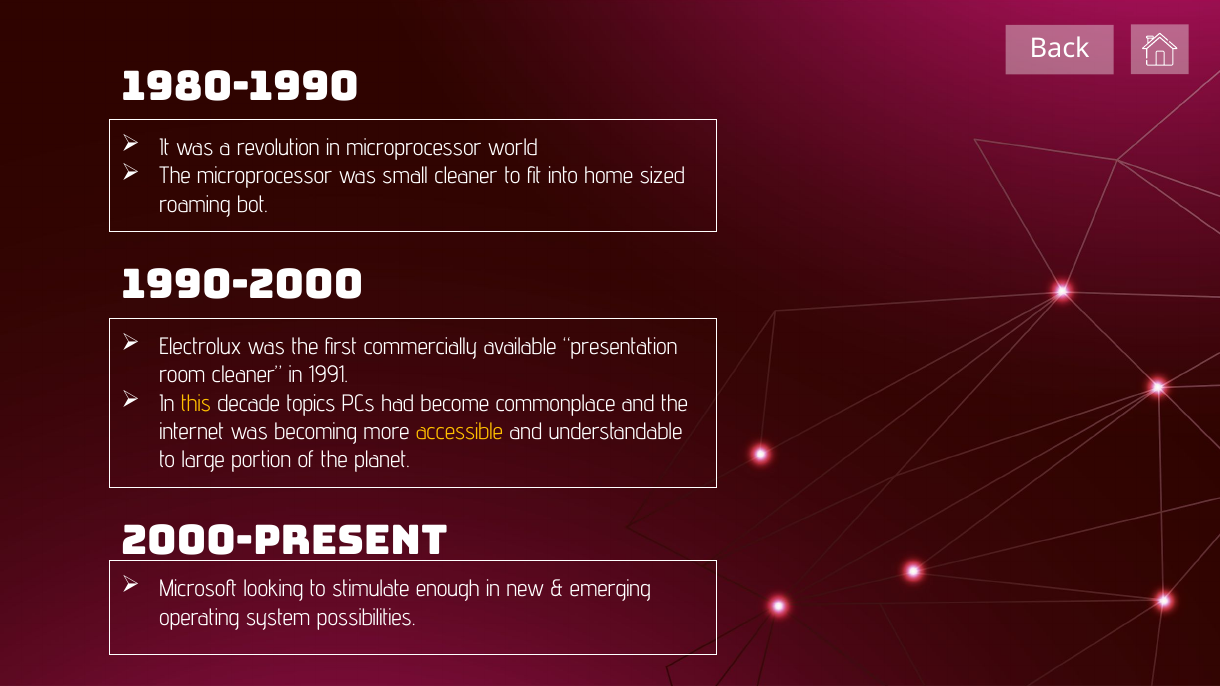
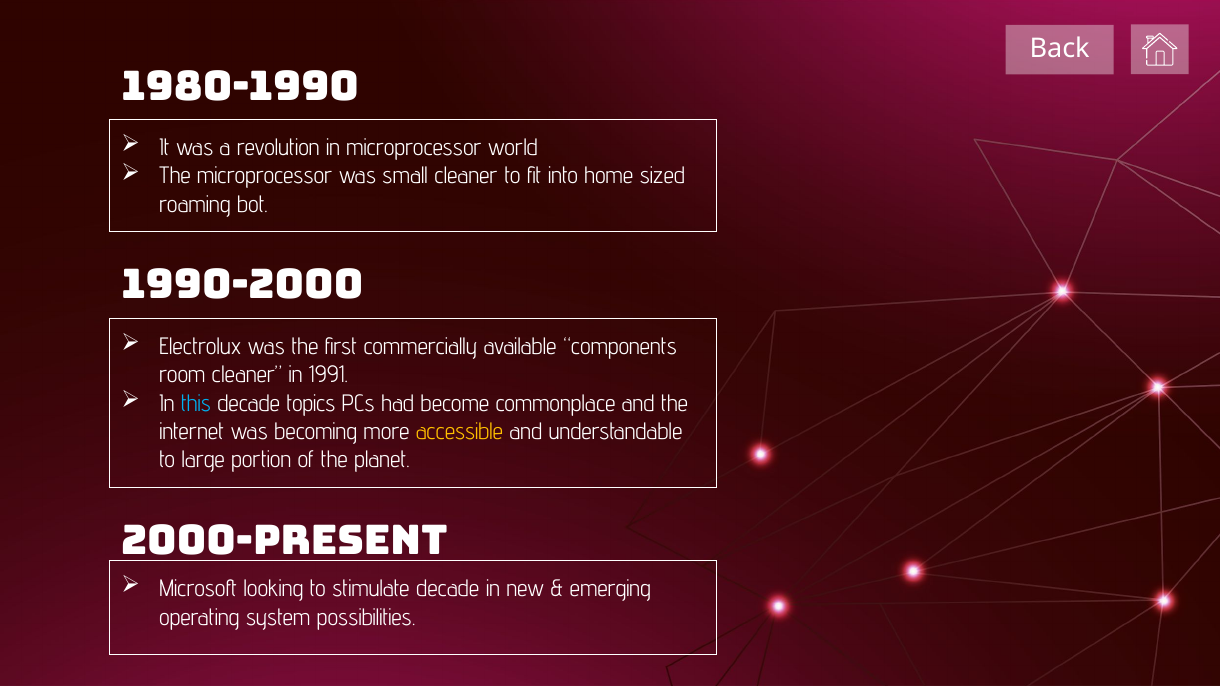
presentation: presentation -> components (620, 346)
this colour: yellow -> light blue (196, 403)
enough: enough -> decade (448, 589)
